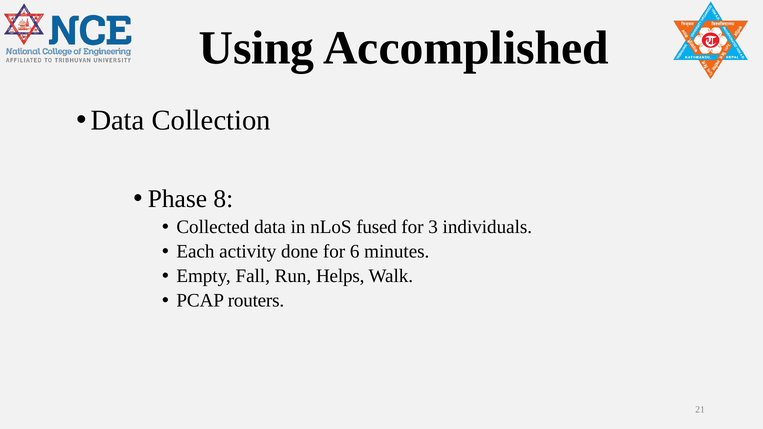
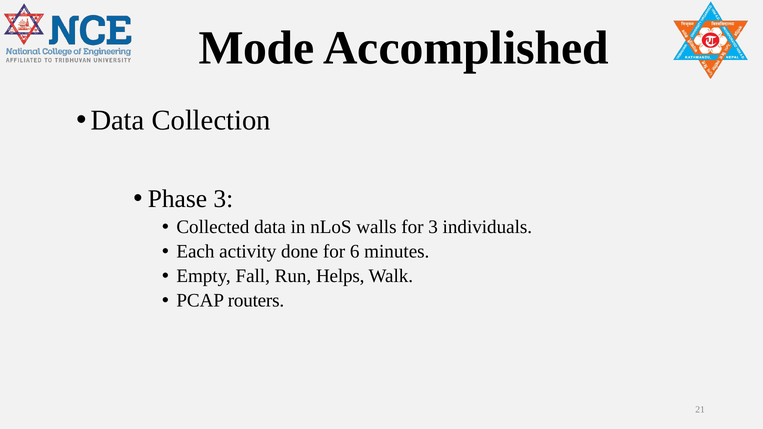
Using: Using -> Mode (257, 48)
Phase 8: 8 -> 3 (223, 199)
fused: fused -> walls (376, 227)
